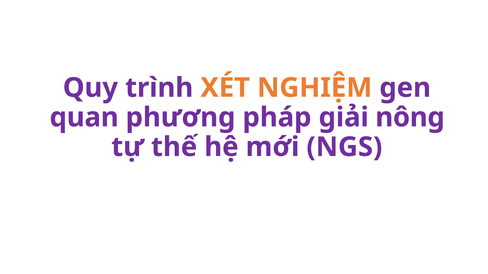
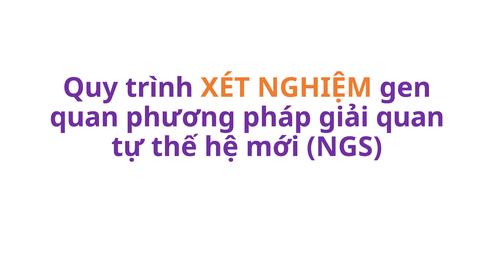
giải nông: nông -> quan (410, 118)
